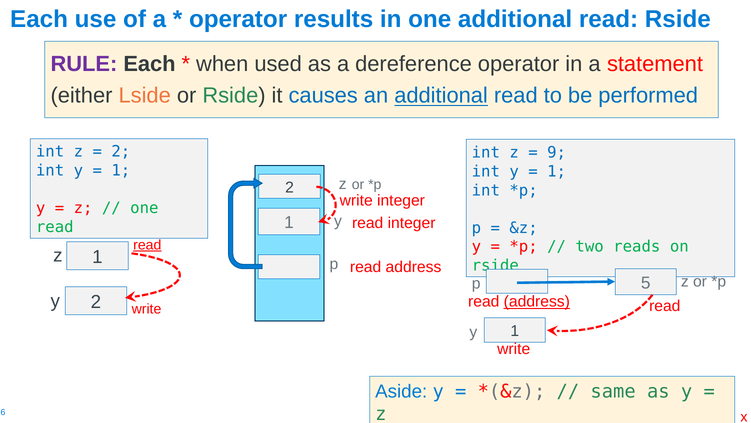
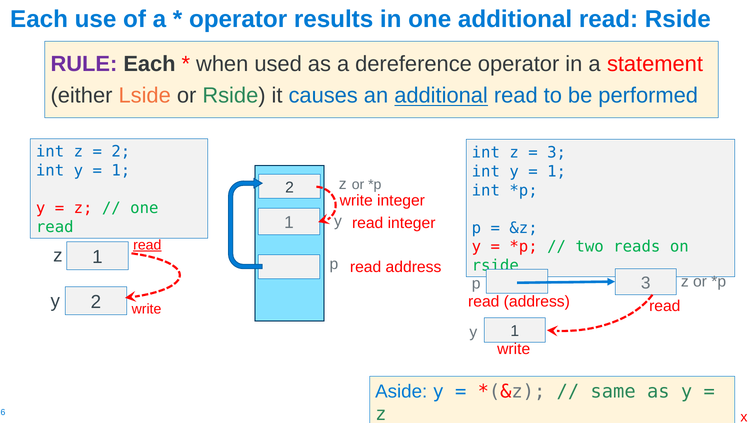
9: 9 -> 3 (557, 153)
p 5: 5 -> 3 (646, 282)
address underline: present -> none (537, 301)
